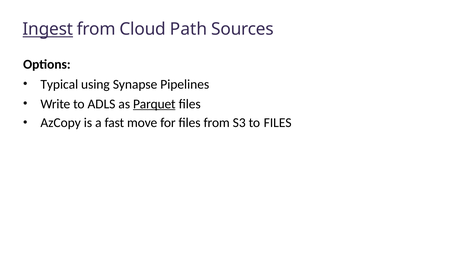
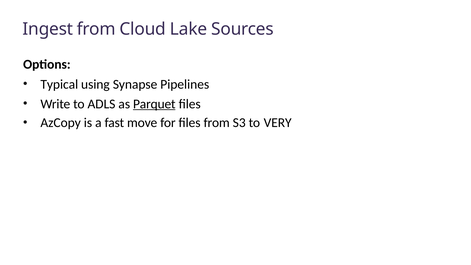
Ingest underline: present -> none (48, 29)
Path: Path -> Lake (189, 29)
to FILES: FILES -> VERY (278, 123)
